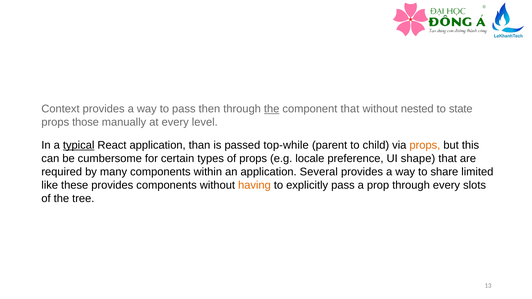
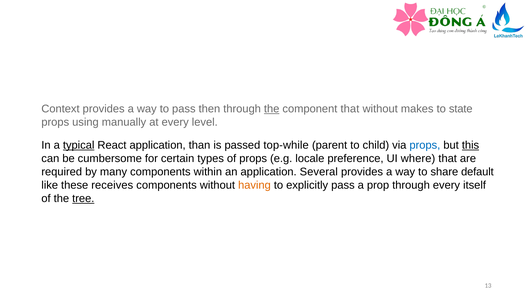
nested: nested -> makes (417, 109)
those: those -> using (85, 122)
props colour: orange -> blue (425, 145)
this underline: none -> present (470, 145)
shape: shape -> where (418, 159)
limited: limited -> default (477, 172)
these provides: provides -> receives (112, 185)
slots: slots -> itself (475, 185)
tree underline: none -> present (83, 199)
